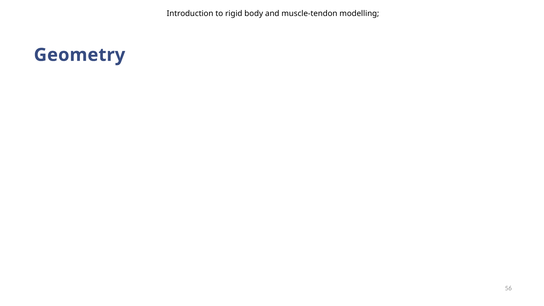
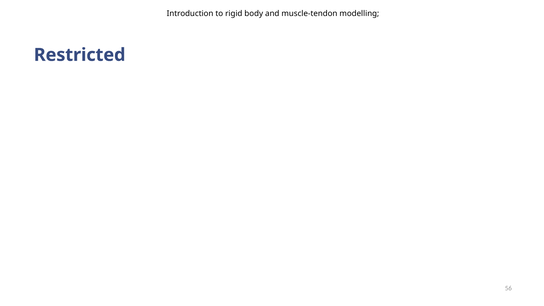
Geometry: Geometry -> Restricted (80, 55)
